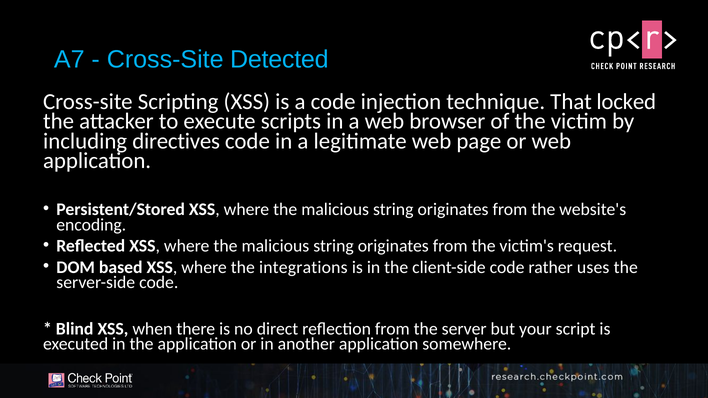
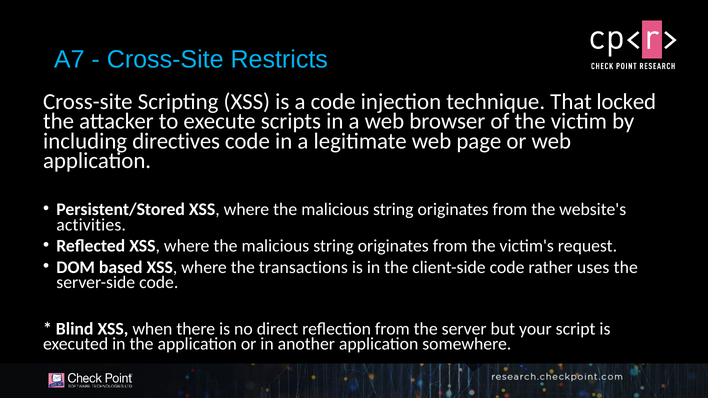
Detected: Detected -> Restricts (279, 60)
encoding: encoding -> activities (91, 225)
integrations: integrations -> transactions (303, 267)
